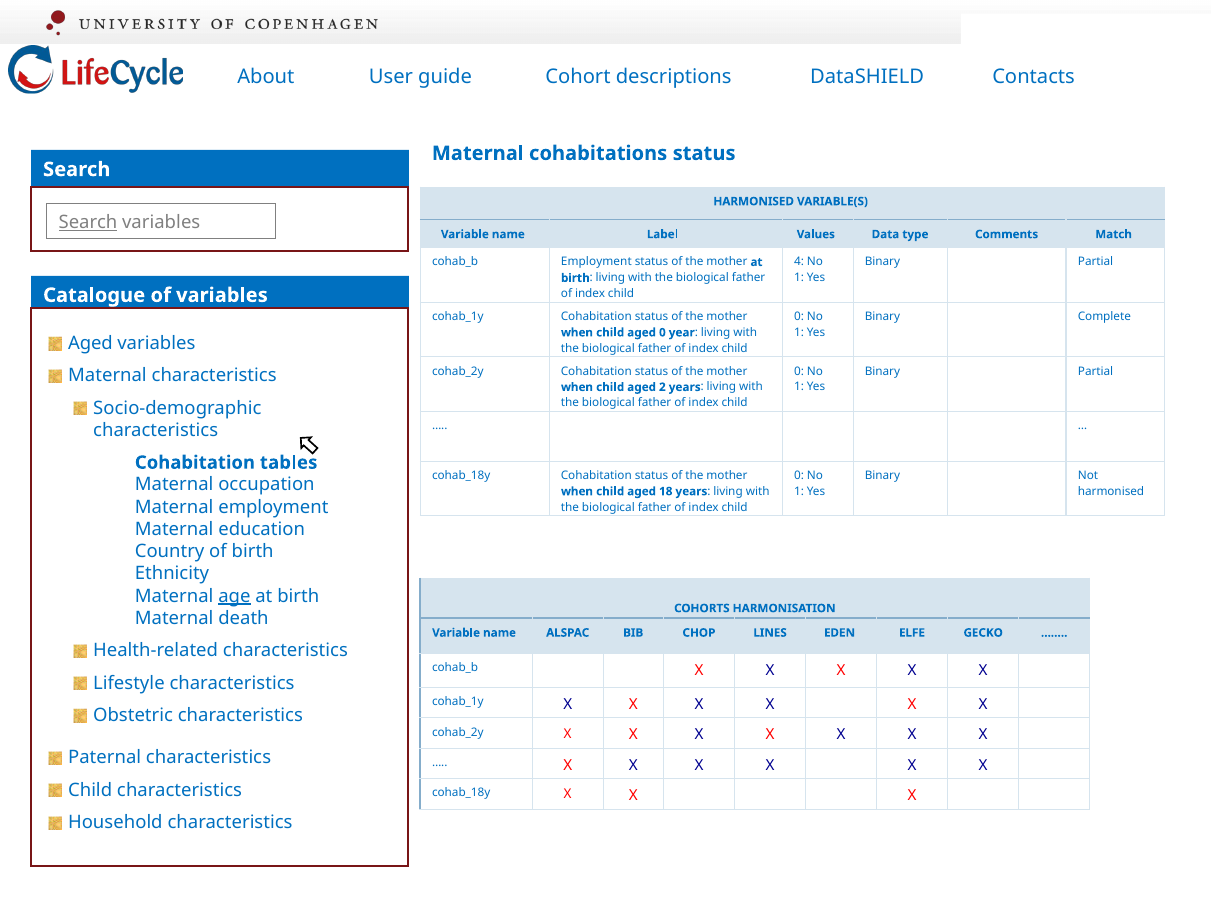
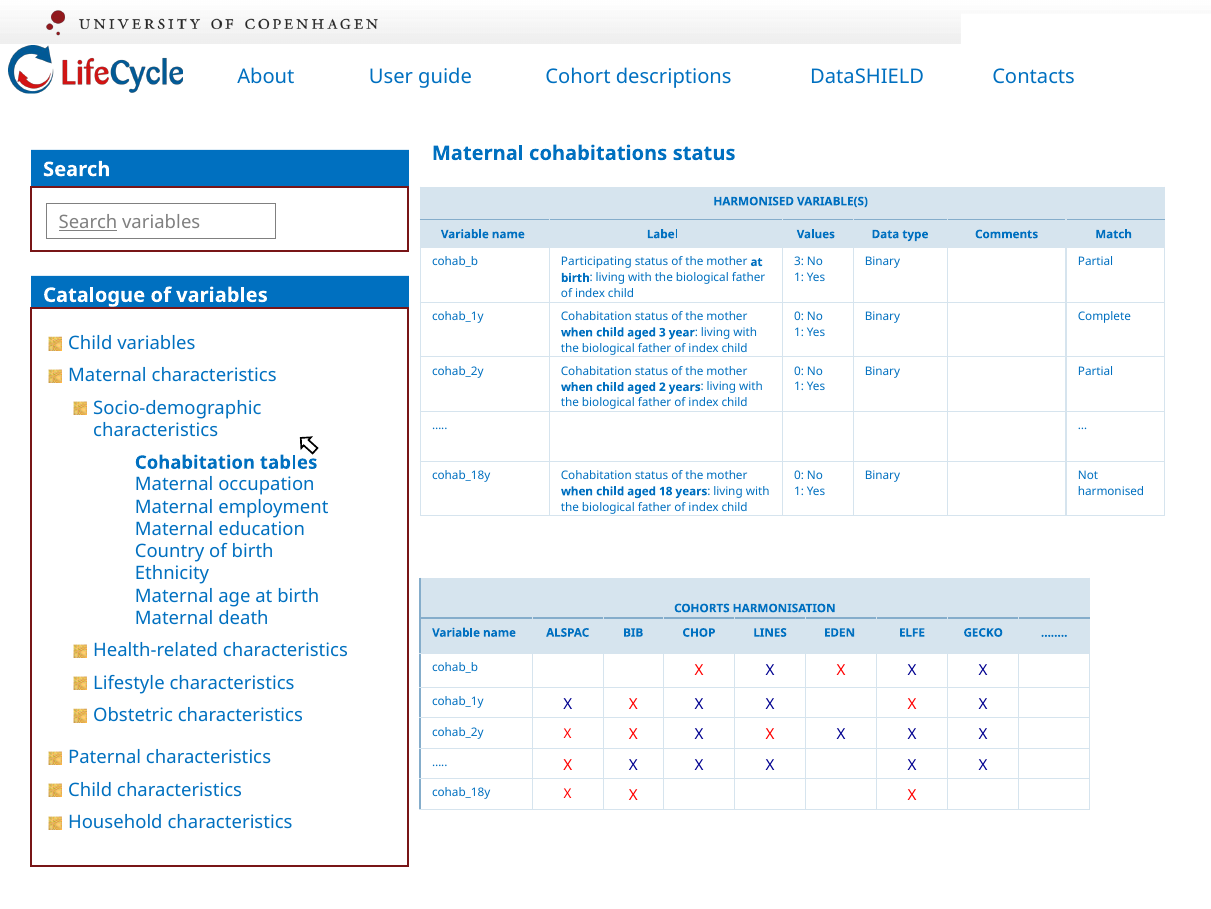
Employment: Employment -> Participating (596, 262)
4: 4 -> 3 (799, 262)
aged 0: 0 -> 3 (662, 332)
Aged: Aged -> Child (90, 343)
age underline: present -> none (234, 596)
